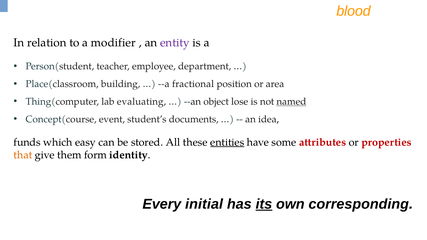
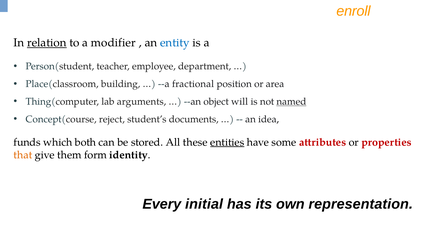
blood: blood -> enroll (353, 11)
relation underline: none -> present (47, 43)
entity colour: purple -> blue (175, 43)
evaluating: evaluating -> arguments (142, 102)
lose: lose -> will (240, 102)
event: event -> reject (112, 119)
easy: easy -> both (85, 142)
its underline: present -> none (264, 204)
corresponding: corresponding -> representation (361, 204)
